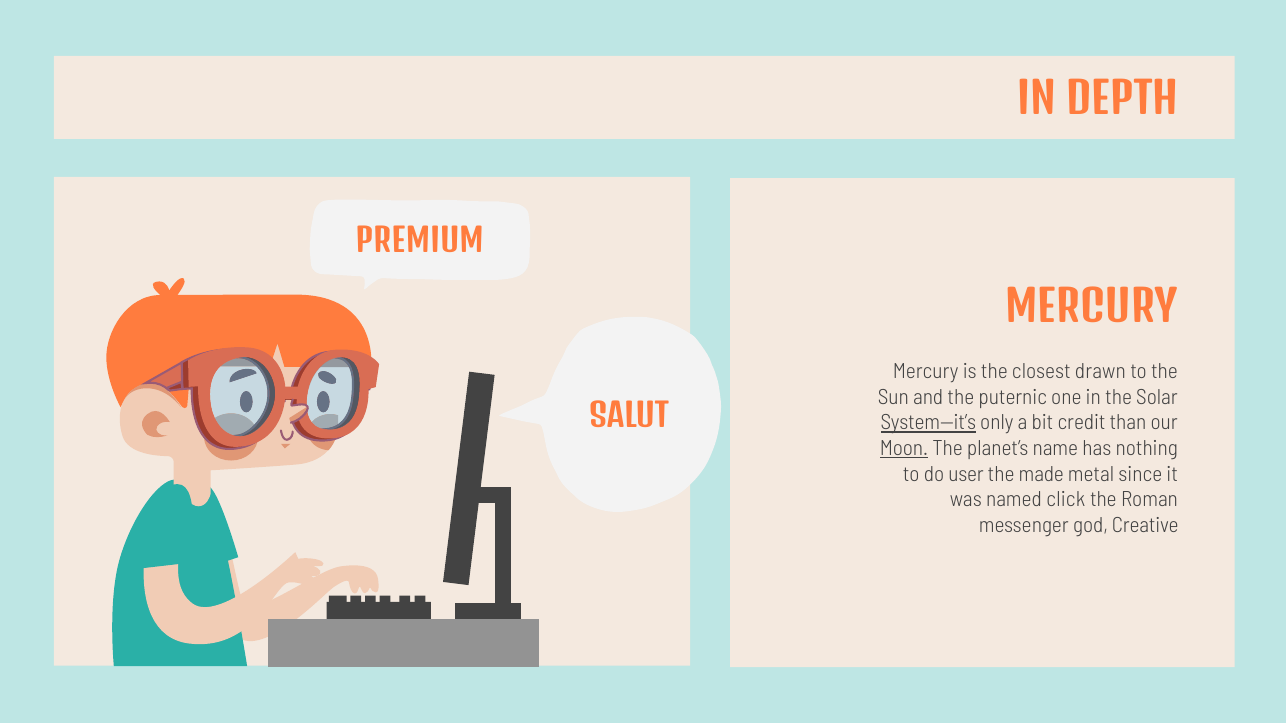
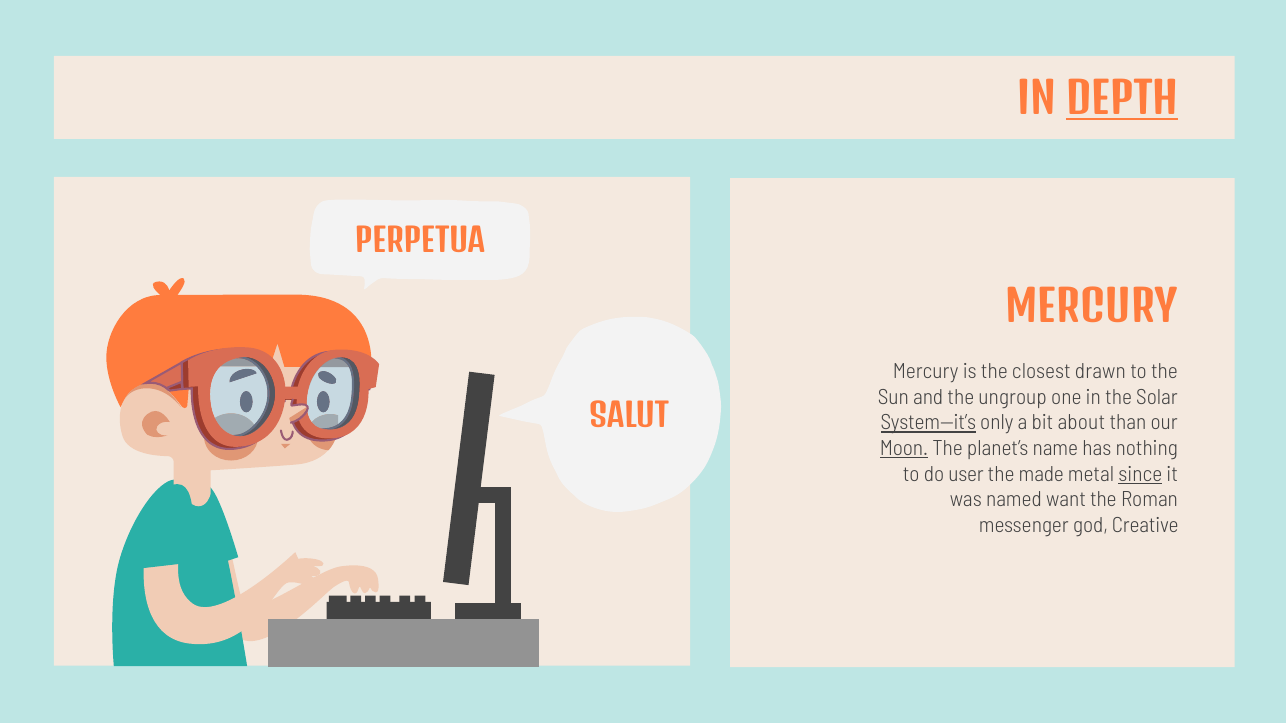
DEPTH underline: none -> present (1122, 100)
PREMIUM: PREMIUM -> PERPETUA (420, 242)
puternic: puternic -> ungroup (1013, 397)
credit: credit -> about (1081, 423)
since underline: none -> present (1140, 474)
click: click -> want (1066, 500)
